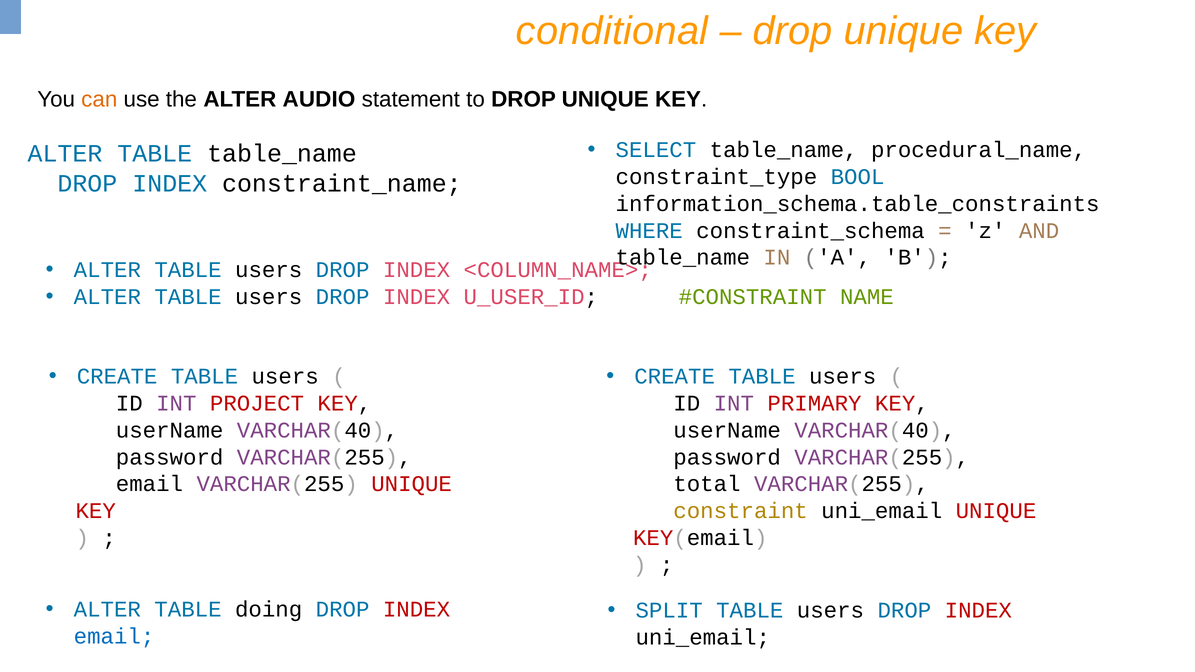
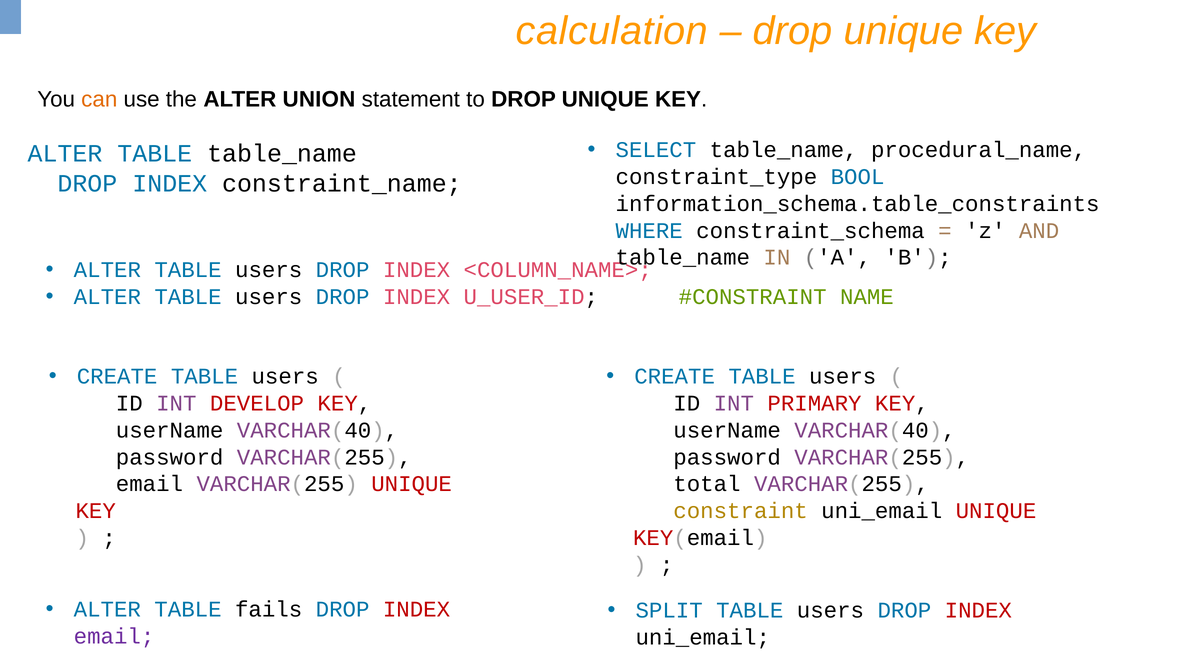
conditional: conditional -> calculation (612, 31)
AUDIO: AUDIO -> UNION (319, 100)
PROJECT: PROJECT -> DEVELOP (257, 404)
doing: doing -> fails (269, 610)
email colour: blue -> purple (114, 636)
